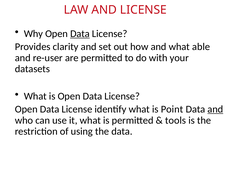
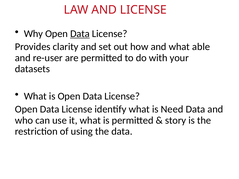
Point: Point -> Need (172, 109)
and underline: present -> none (215, 109)
tools: tools -> story (176, 120)
